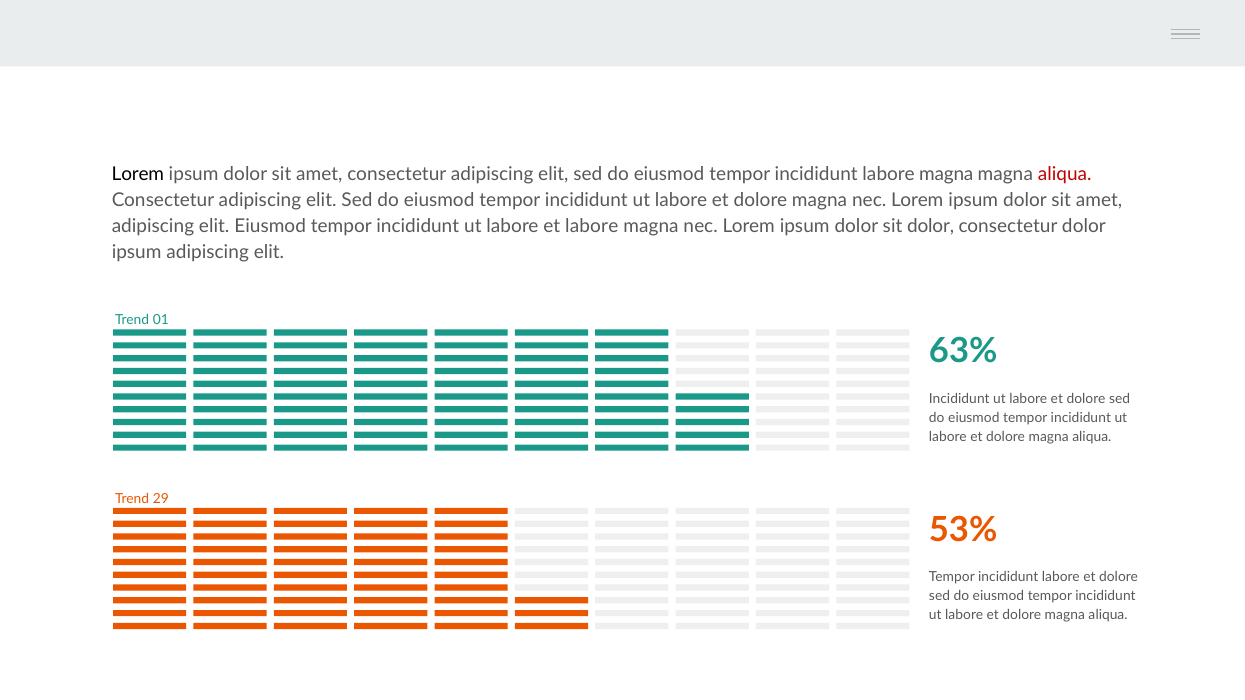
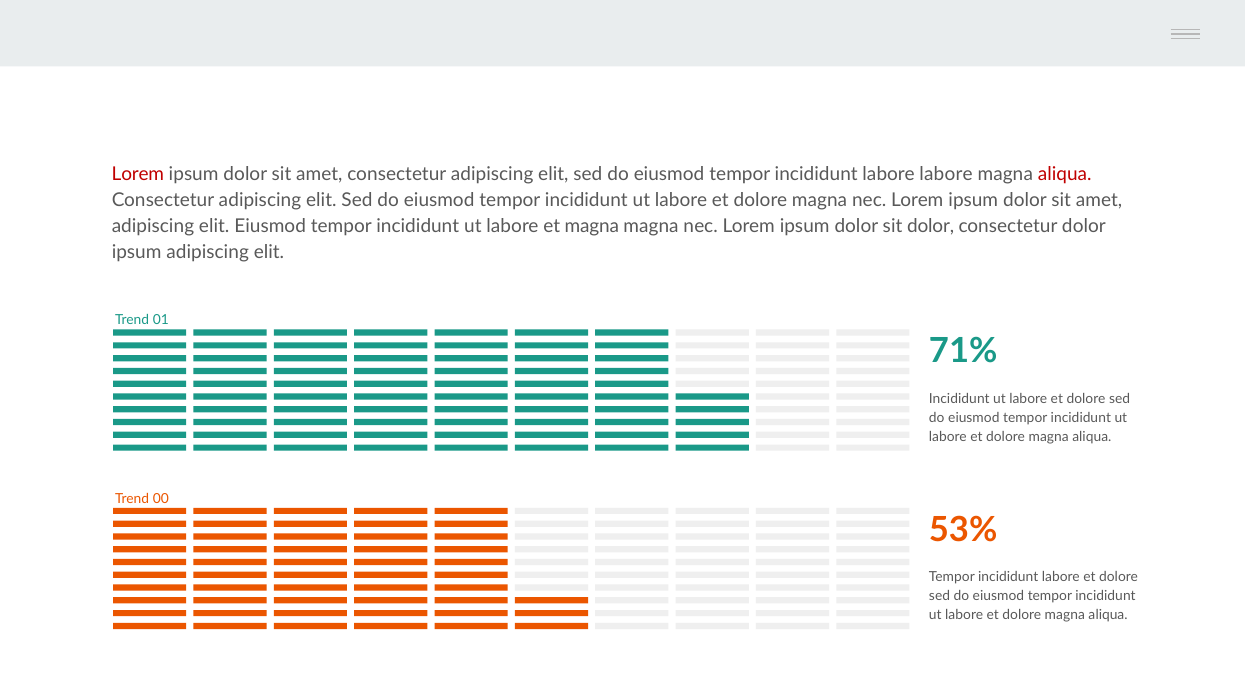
Lorem colour: black -> red (138, 174)
incididunt labore magna: magna -> labore (946, 174)
et labore: labore -> magna (592, 226)
63%: 63% -> 71% (963, 352)
29: 29 -> 00 (161, 499)
